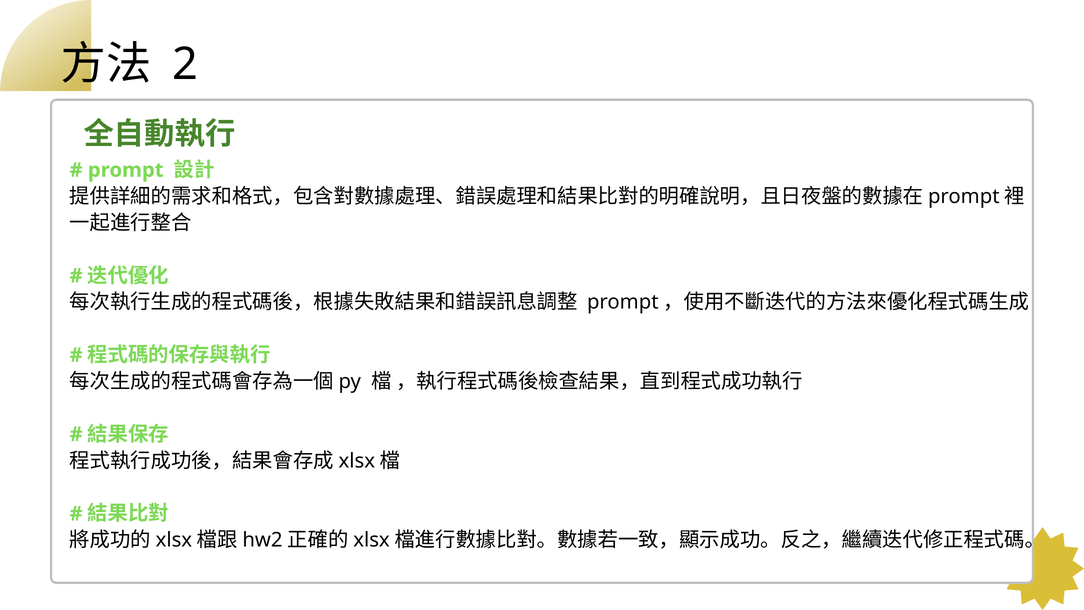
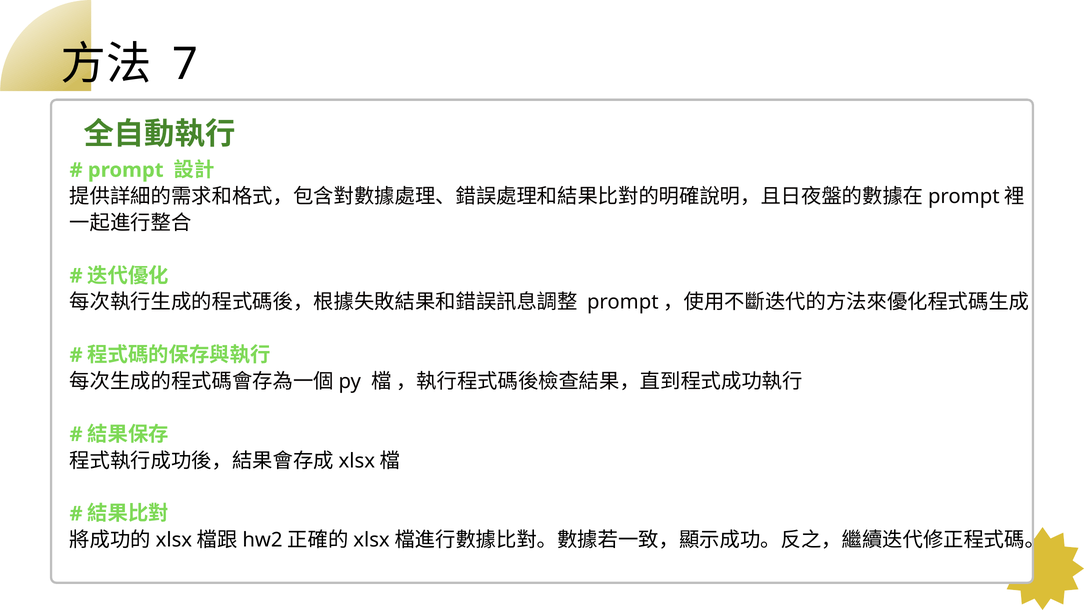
2: 2 -> 7 (185, 64)
